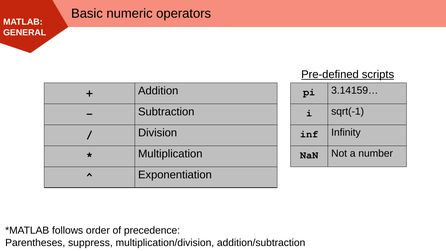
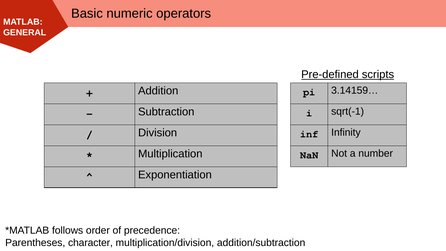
suppress: suppress -> character (90, 243)
